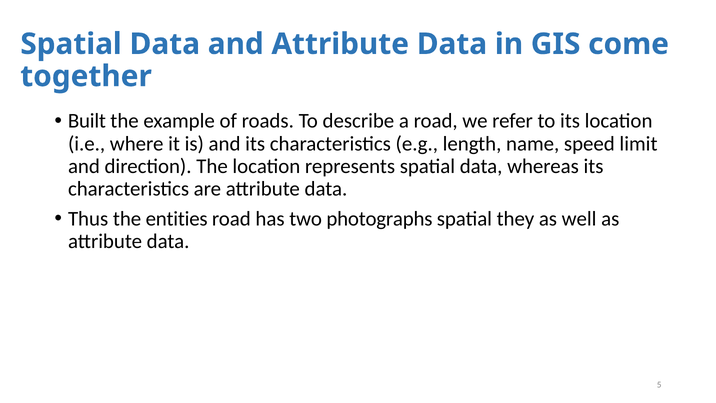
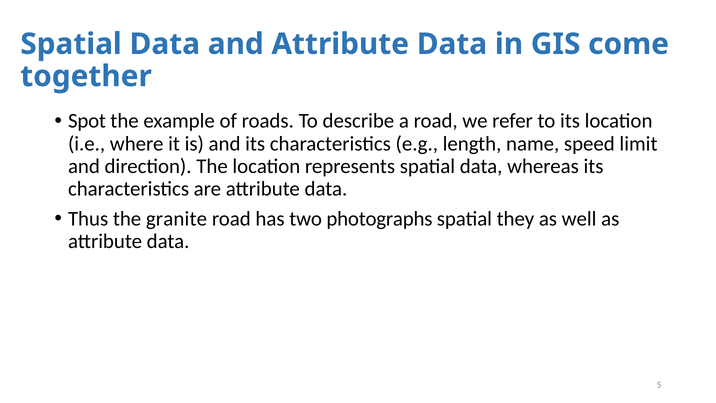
Built: Built -> Spot (87, 121)
entities: entities -> granite (176, 219)
